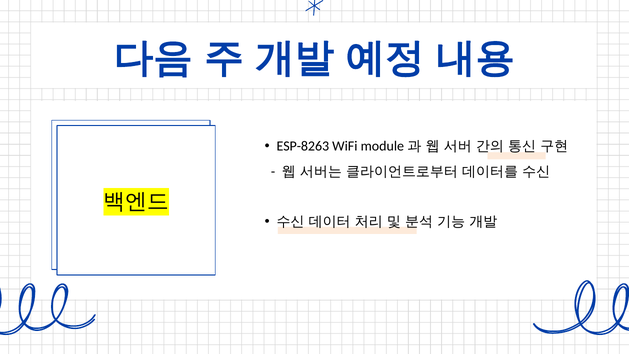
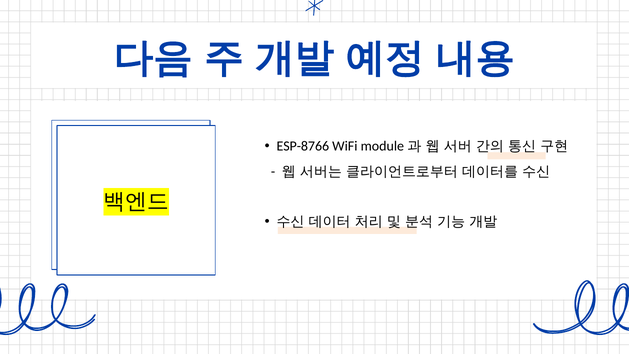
ESP-8263: ESP-8263 -> ESP-8766 (303, 146)
